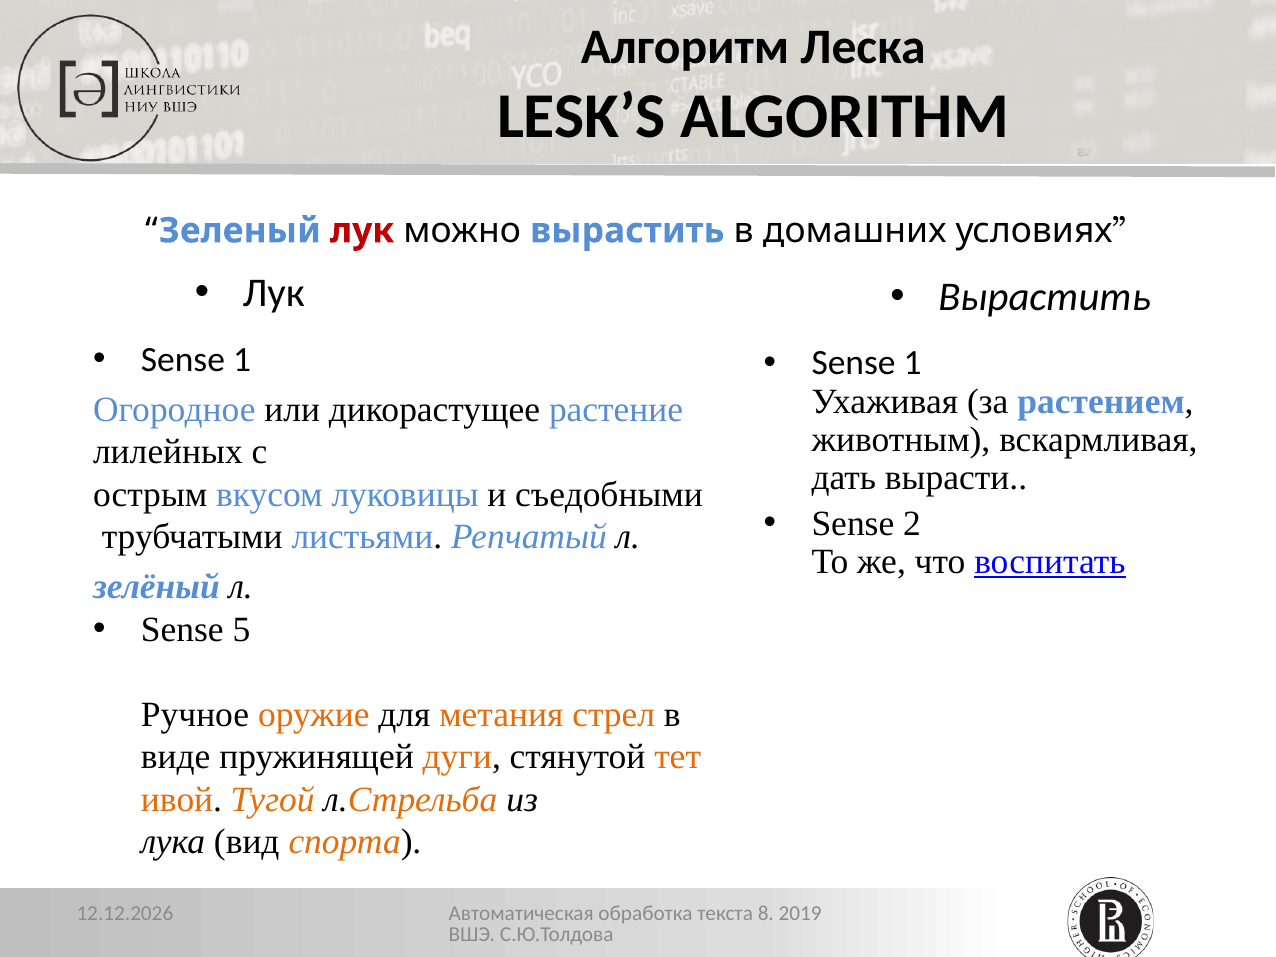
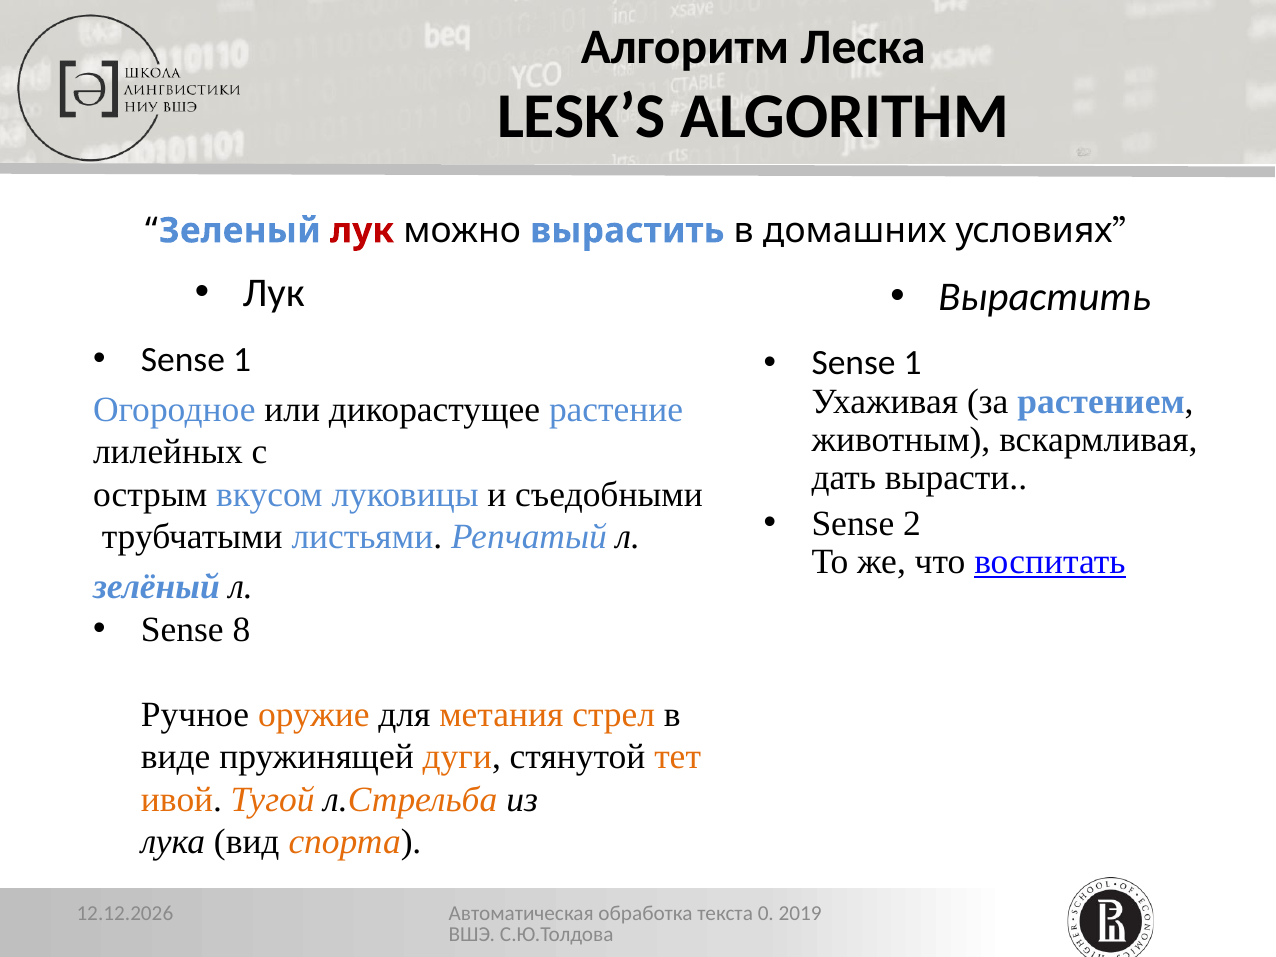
5: 5 -> 8 (241, 629)
8: 8 -> 0 (766, 914)
